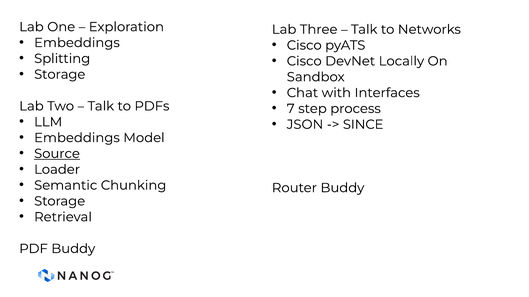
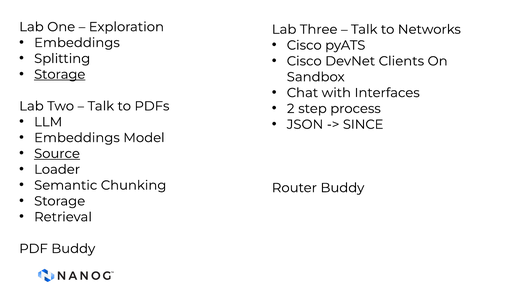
Locally: Locally -> Clients (401, 61)
Storage underline: none -> present (60, 75)
7: 7 -> 2 (291, 109)
